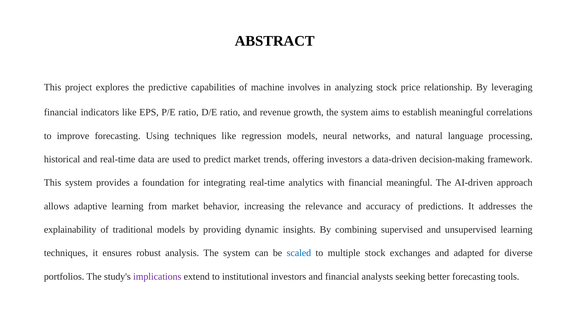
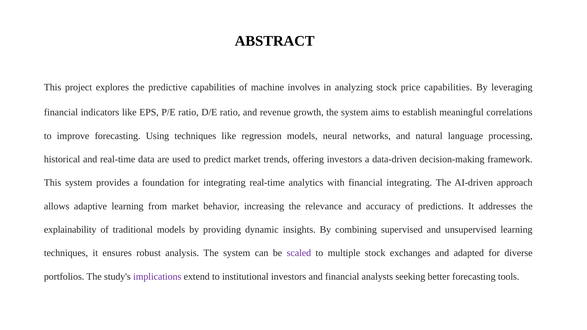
price relationship: relationship -> capabilities (448, 87)
financial meaningful: meaningful -> integrating (409, 183)
scaled colour: blue -> purple (299, 253)
